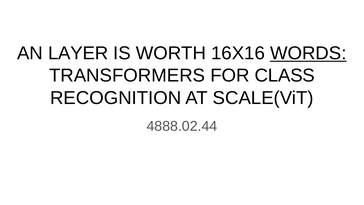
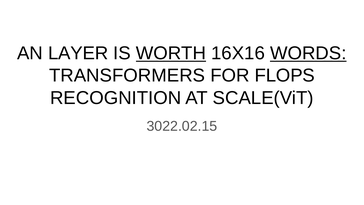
WORTH underline: none -> present (171, 53)
CLASS: CLASS -> FLOPS (285, 76)
4888.02.44: 4888.02.44 -> 3022.02.15 (182, 126)
